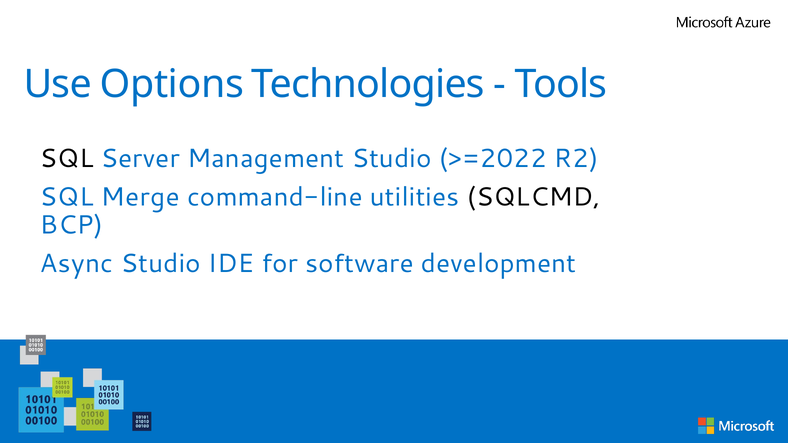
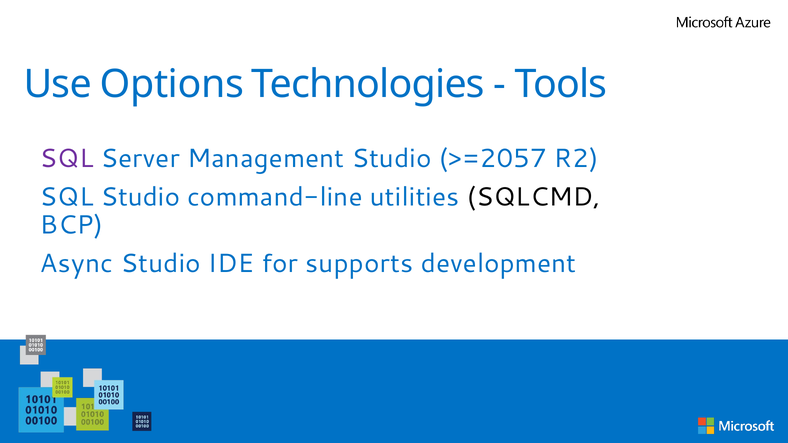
SQL colour: black -> purple (67, 159)
>=2022: >=2022 -> >=2057 (493, 159)
SQL Merge: Merge -> Studio (140, 197)
software: software -> supports (359, 264)
